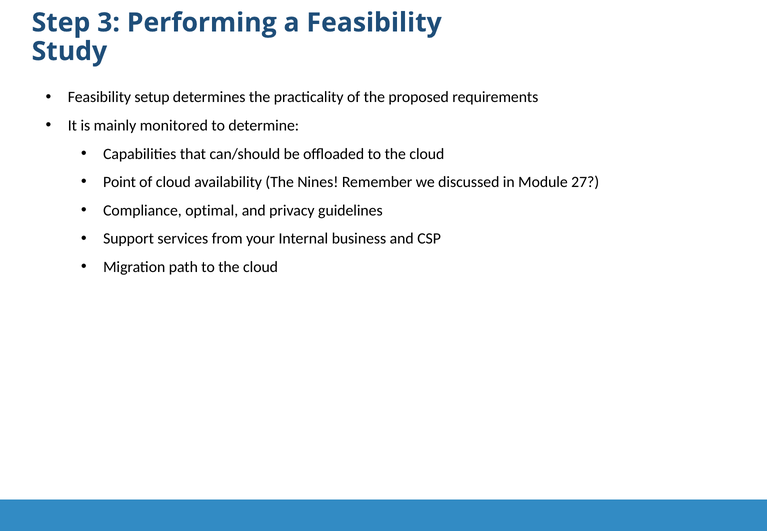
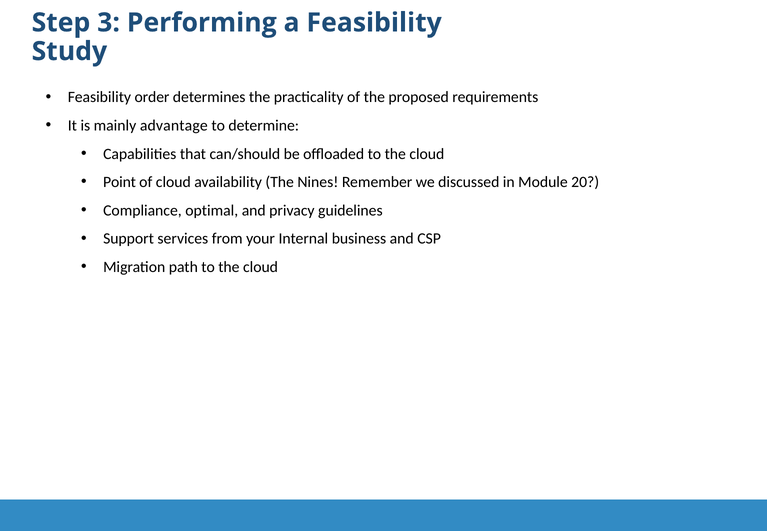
setup: setup -> order (152, 97)
monitored: monitored -> advantage (174, 126)
27: 27 -> 20 (585, 182)
